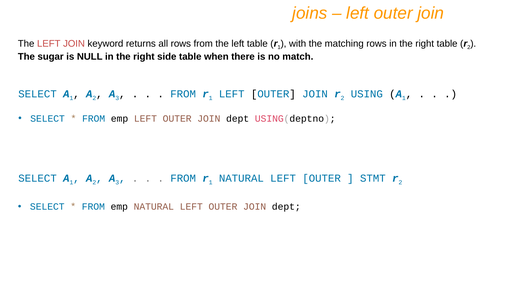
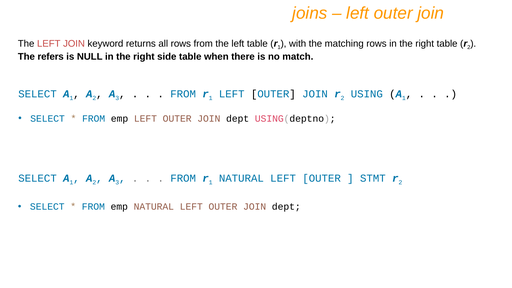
sugar: sugar -> refers (51, 57)
